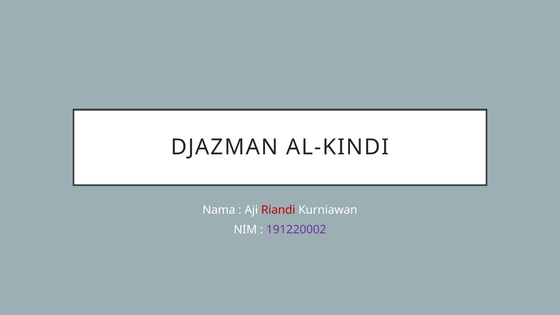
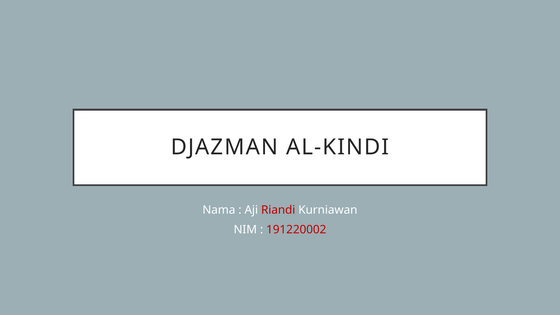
191220002 colour: purple -> red (296, 230)
